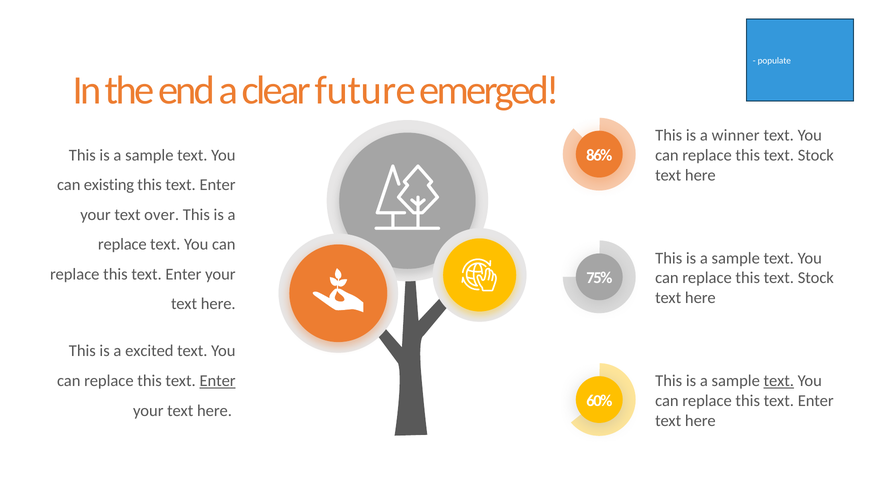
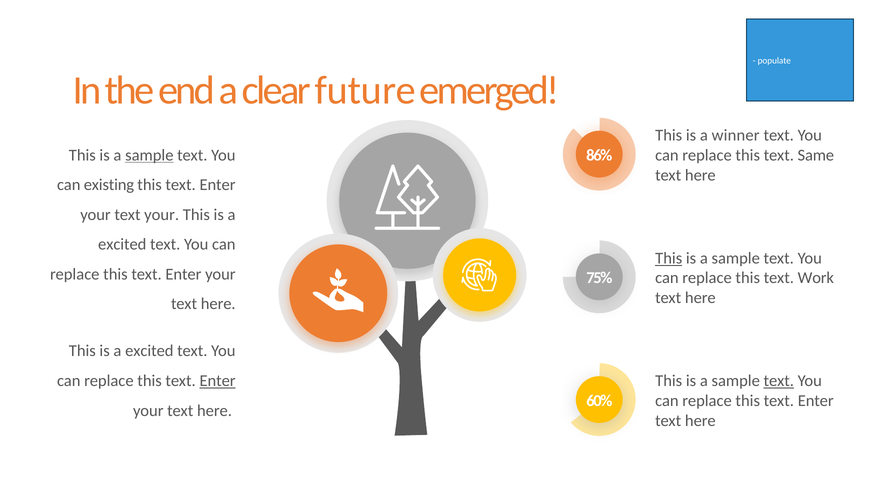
sample underline: none -> present (149, 155)
Stock: Stock -> Same (816, 156)
text over: over -> your (162, 215)
replace: replace -> excited (122, 245)
This underline: none -> present (669, 259)
Stock: Stock -> Work (816, 278)
